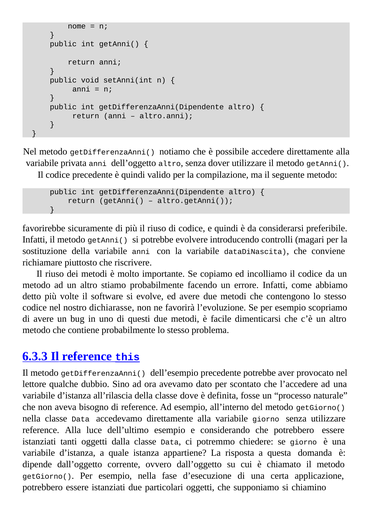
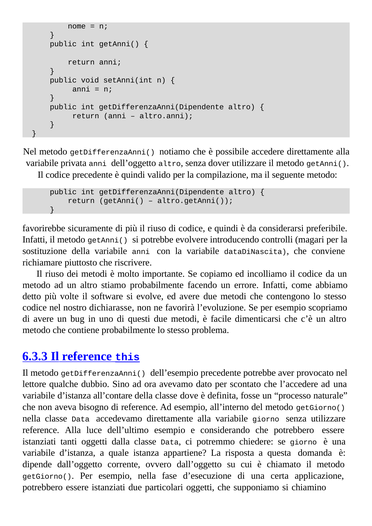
all’rilascia: all’rilascia -> all’contare (113, 396)
